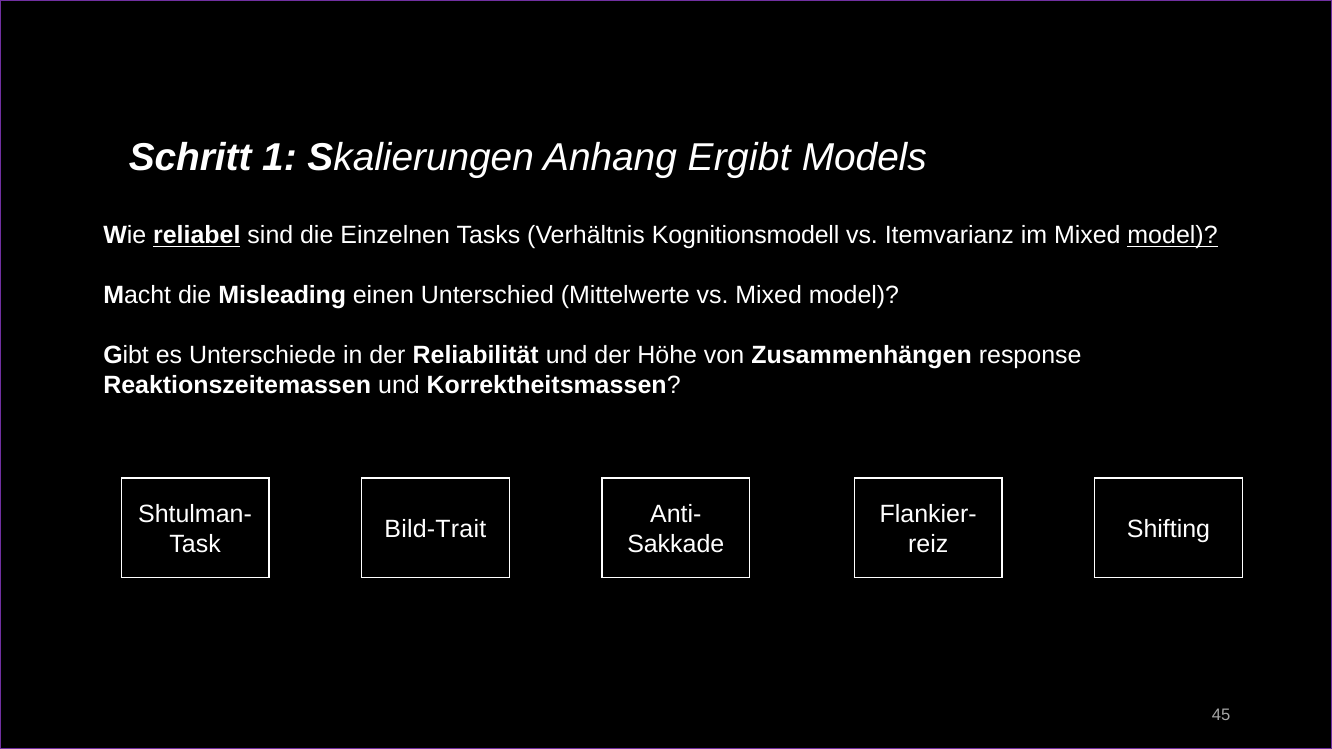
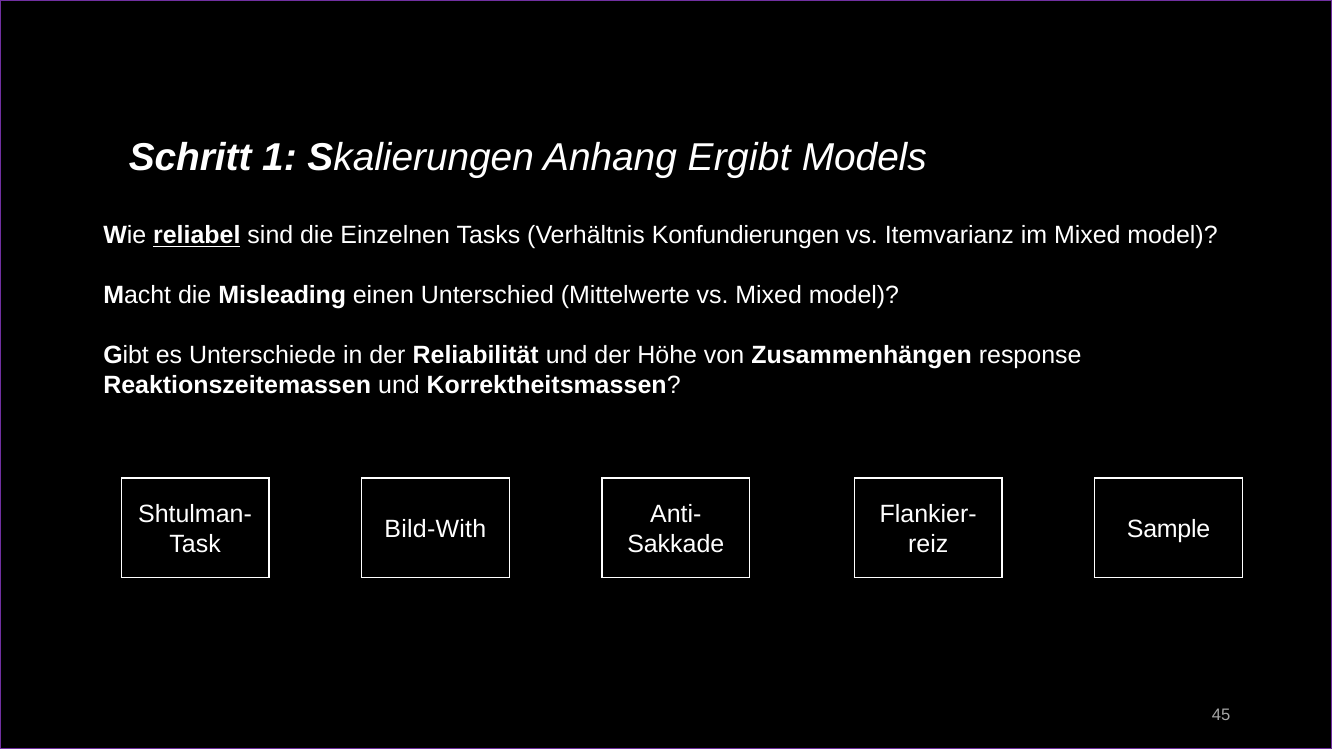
Kognitionsmodell: Kognitionsmodell -> Konfundierungen (746, 236)
model underline: present -> none (1173, 236)
Bild-Trait: Bild-Trait -> Bild-With (435, 530)
Shifting: Shifting -> Sample (1169, 530)
